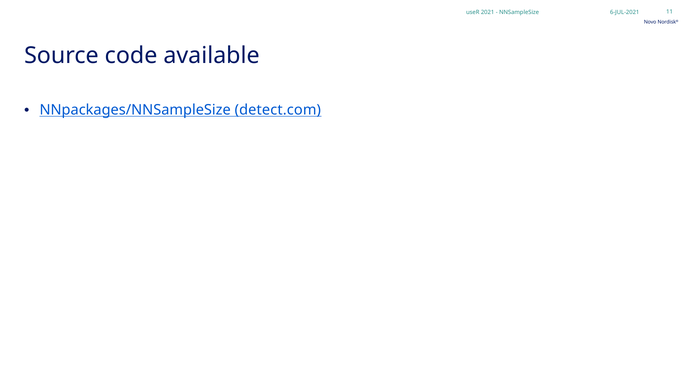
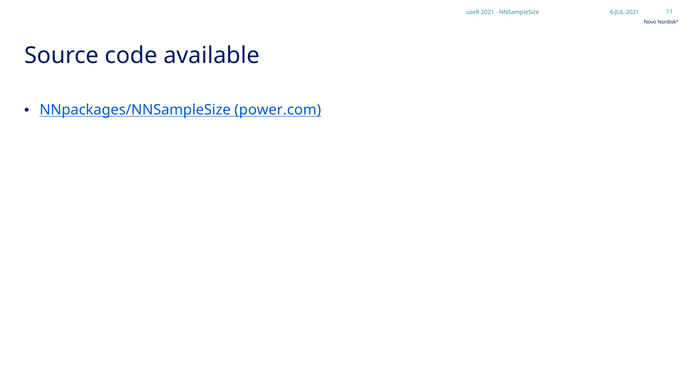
detect.com: detect.com -> power.com (278, 110)
